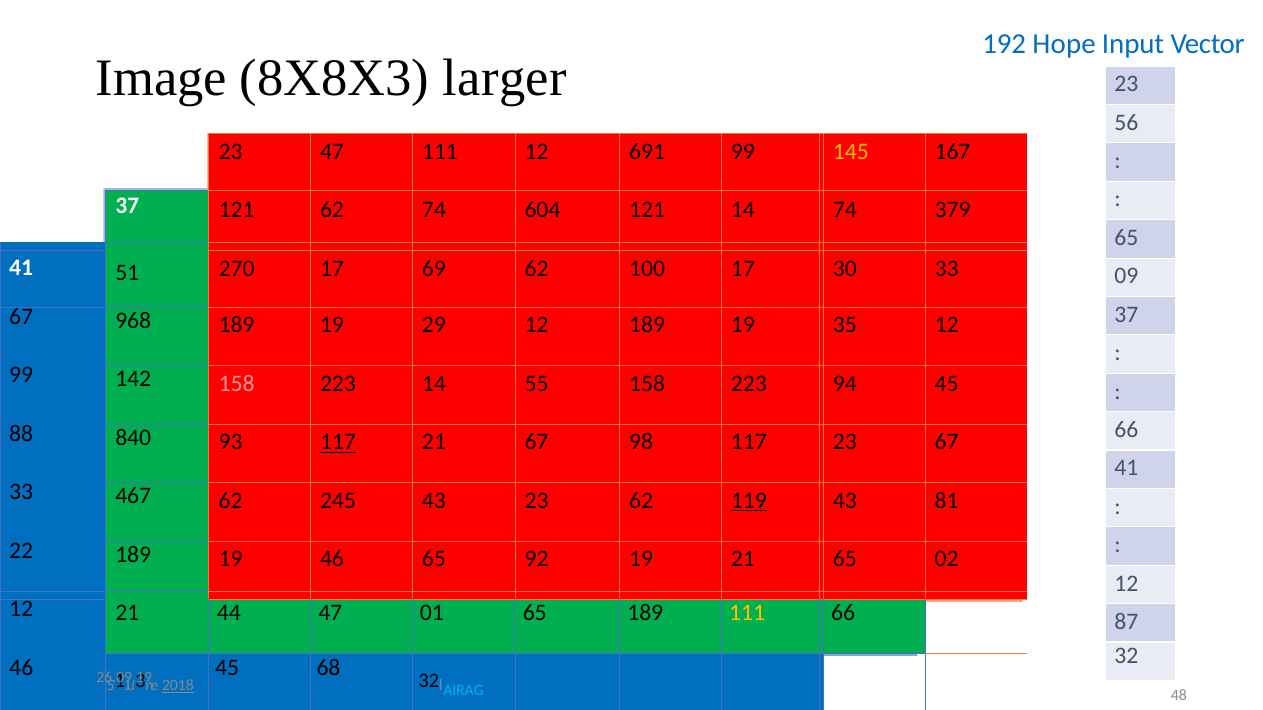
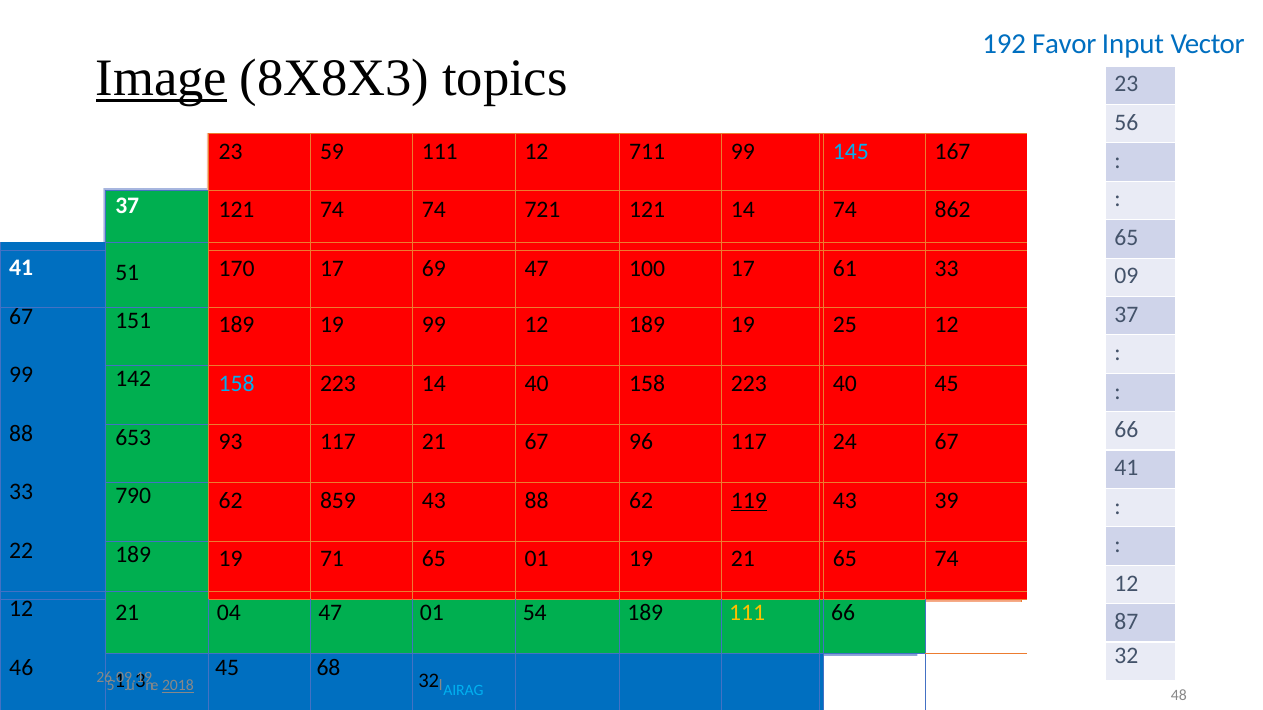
Hope: Hope -> Favor (1064, 44)
Image underline: none -> present (161, 78)
larger: larger -> topics (505, 78)
23 47: 47 -> 59 (332, 152)
691: 691 -> 711 (647, 152)
145 colour: yellow -> light blue (851, 152)
121 62: 62 -> 74 (332, 210)
604: 604 -> 721 (542, 210)
379: 379 -> 862 (953, 210)
270: 270 -> 170 (237, 268)
69 62: 62 -> 47 (537, 268)
30: 30 -> 61 (845, 268)
968: 968 -> 151 (133, 321)
19 29: 29 -> 99 (434, 325)
35: 35 -> 25 (845, 325)
158 colour: pink -> light blue (237, 384)
14 55: 55 -> 40 (537, 384)
223 94: 94 -> 40 (845, 384)
840: 840 -> 653 (133, 438)
117 underline: present -> none (338, 442)
98: 98 -> 96 (641, 442)
117 23: 23 -> 24 (845, 442)
467: 467 -> 790 (133, 496)
245: 245 -> 859 (338, 501)
43 23: 23 -> 88 (537, 501)
81: 81 -> 39 (947, 501)
19 46: 46 -> 71 (332, 559)
65 92: 92 -> 01 (537, 559)
65 02: 02 -> 74 (947, 559)
44: 44 -> 04 (229, 613)
01 65: 65 -> 54 (535, 613)
